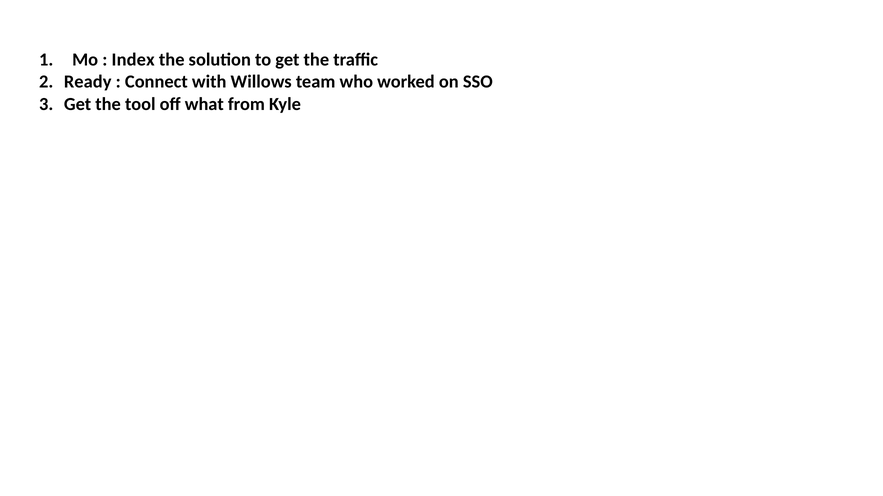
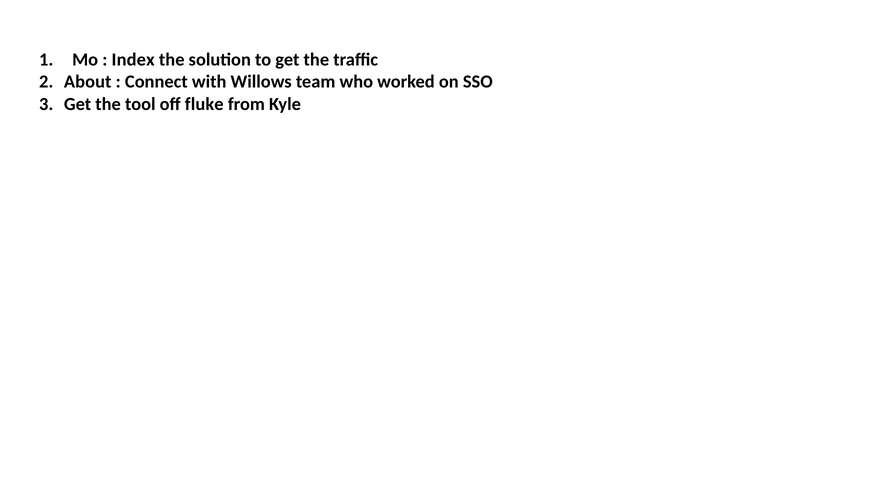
Ready: Ready -> About (88, 82)
what: what -> fluke (204, 104)
